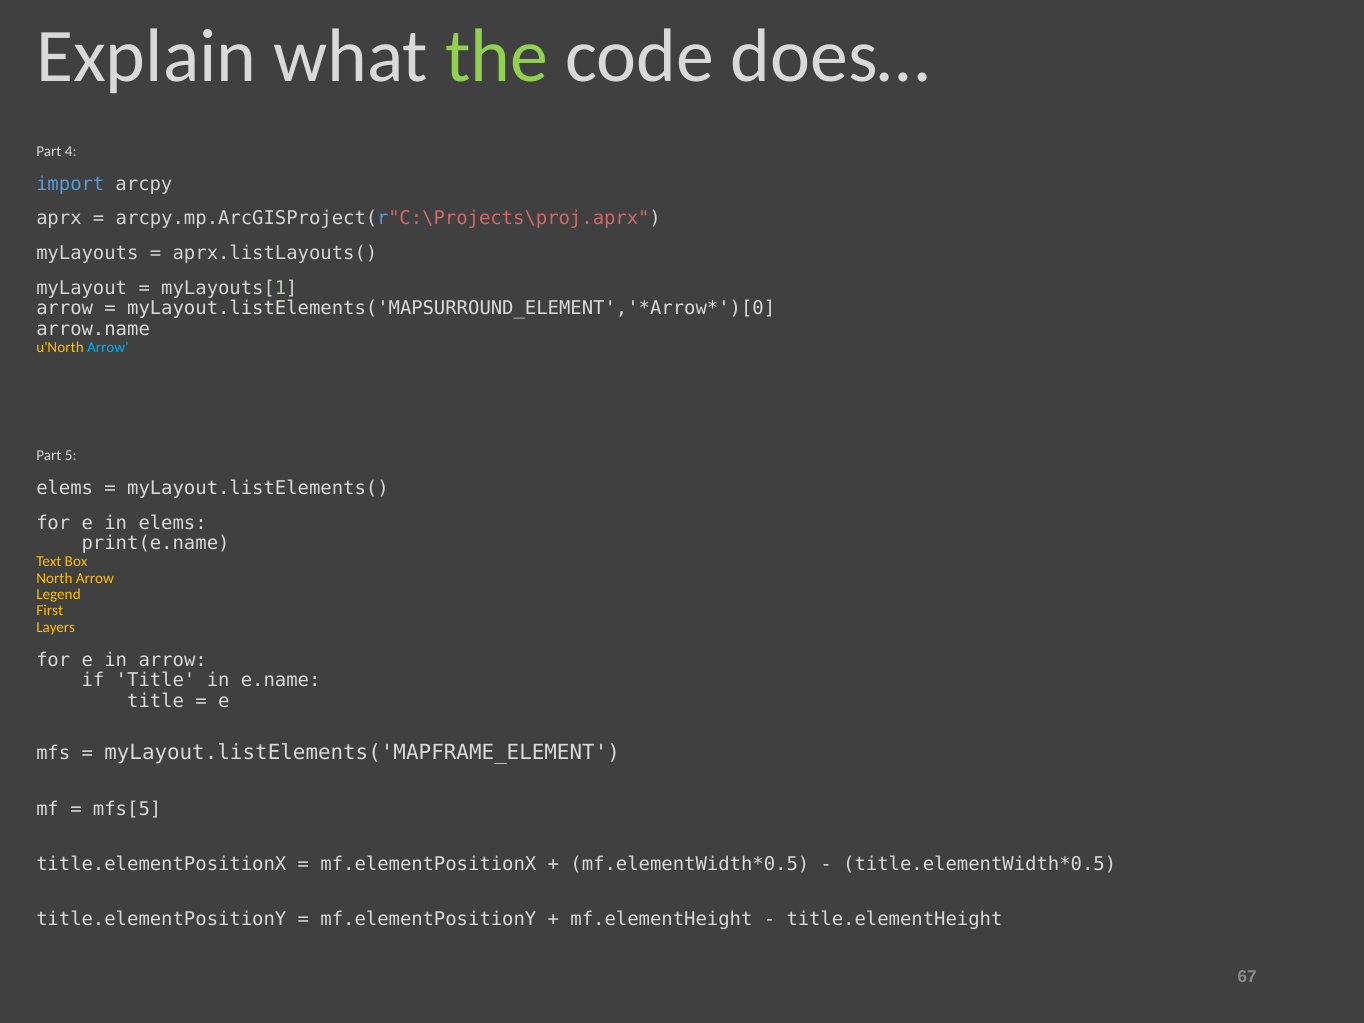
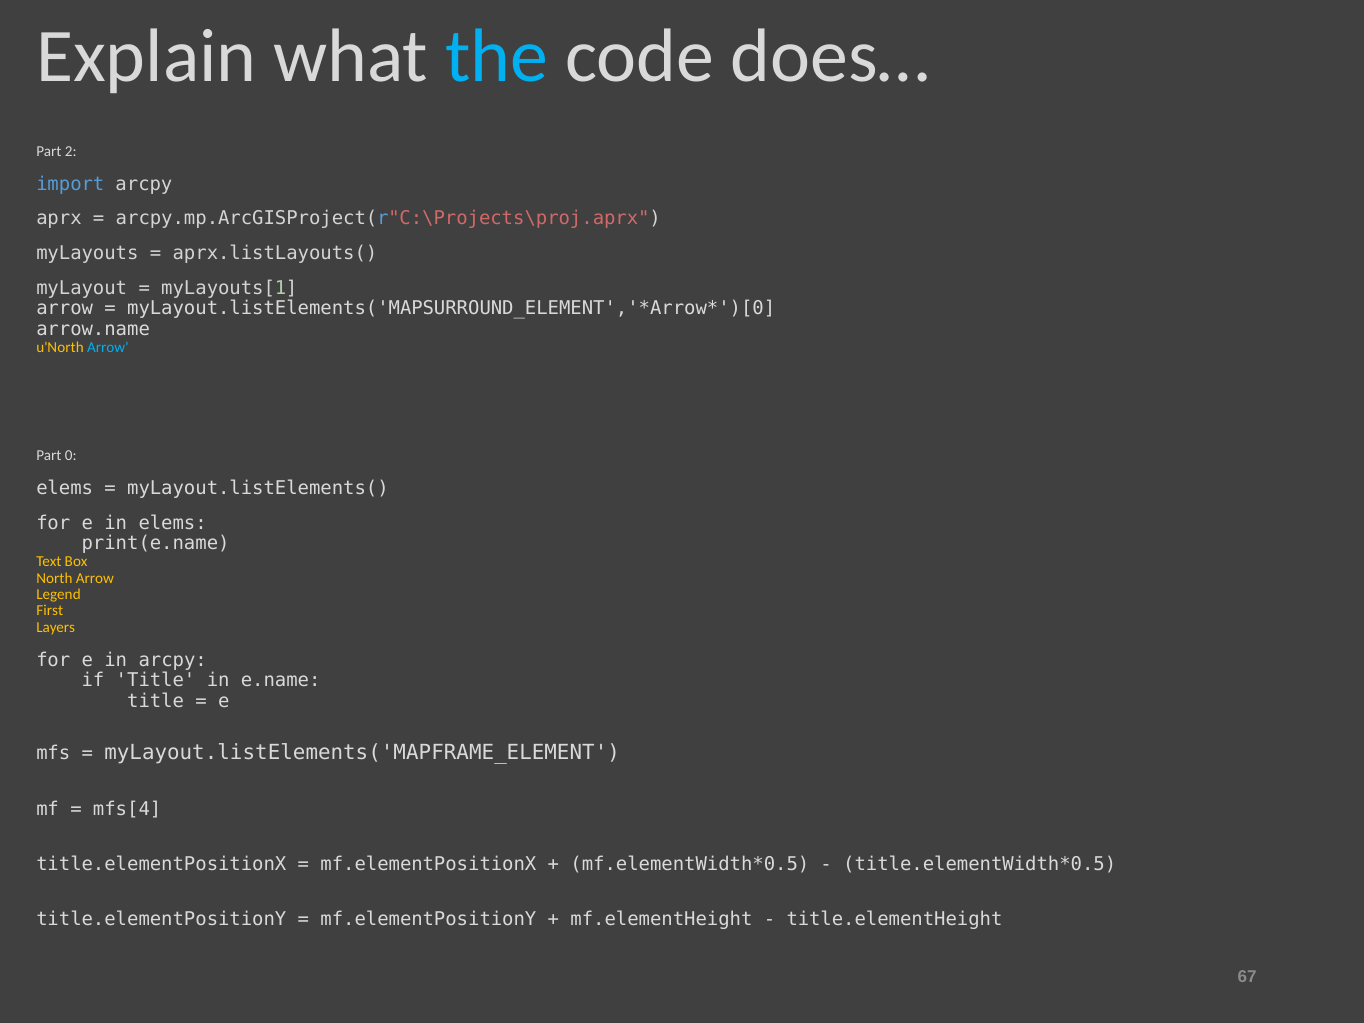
the colour: light green -> light blue (497, 56)
4: 4 -> 2 (71, 151)
5: 5 -> 0 (71, 456)
in arrow: arrow -> arcpy (173, 660)
mfs[5: mfs[5 -> mfs[4 (127, 809)
